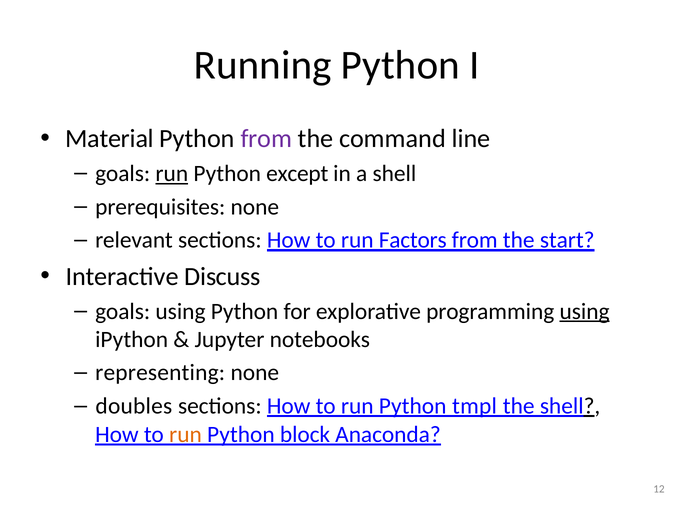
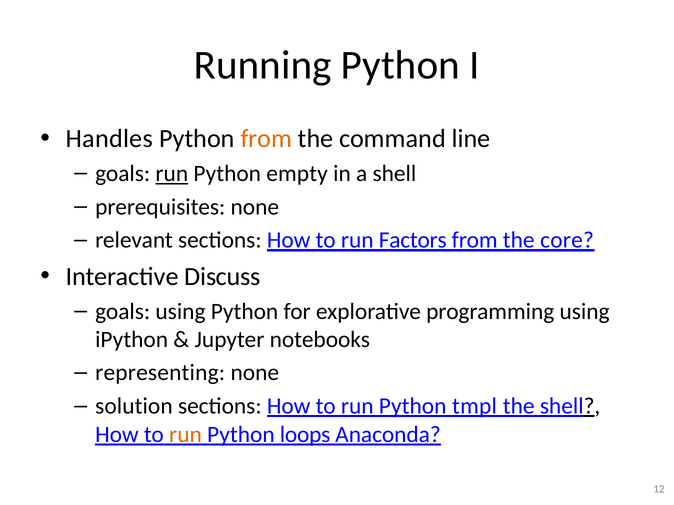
Material: Material -> Handles (109, 139)
from colour: purple -> orange (266, 139)
except: except -> empty (297, 174)
start: start -> core (567, 240)
using underline: present -> none (585, 312)
doubles: doubles -> solution (134, 406)
block: block -> loops (305, 435)
